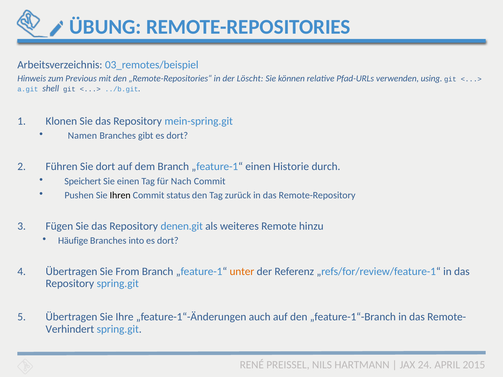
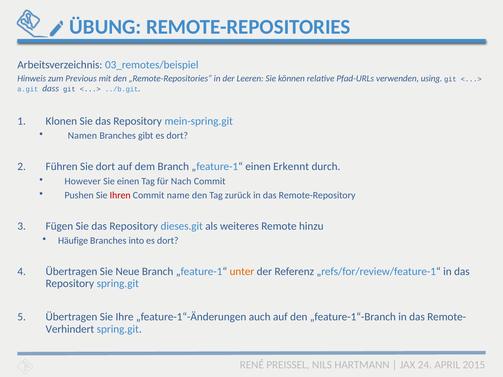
Löscht: Löscht -> Leeren (250, 79)
shell: shell -> dass (51, 89)
Historie: Historie -> Erkennt (291, 167)
Speichert: Speichert -> However (83, 181)
Ihren colour: black -> red (120, 195)
status: status -> name (178, 195)
denen.git: denen.git -> dieses.git (182, 226)
From: From -> Neue (128, 272)
